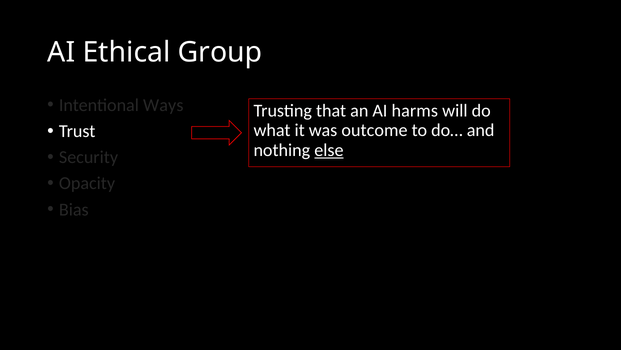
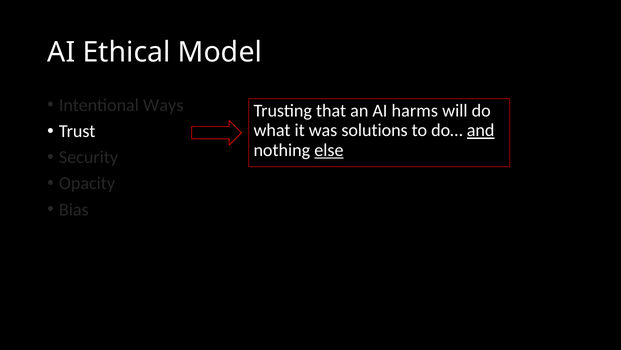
Group: Group -> Model (220, 52)
outcome: outcome -> solutions (375, 130)
and underline: none -> present (481, 130)
